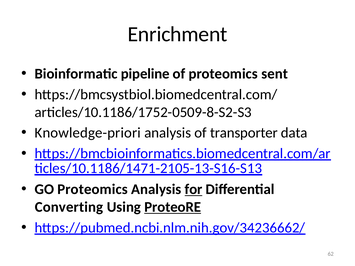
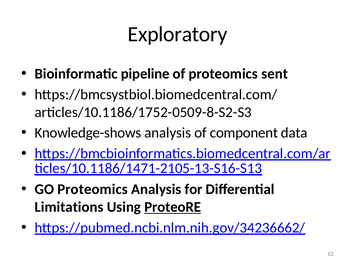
Enrichment: Enrichment -> Exploratory (178, 34)
Knowledge-priori: Knowledge-priori -> Knowledge-shows (88, 133)
transporter: transporter -> component (244, 133)
for underline: present -> none (194, 189)
Converting: Converting -> Limitations (69, 207)
